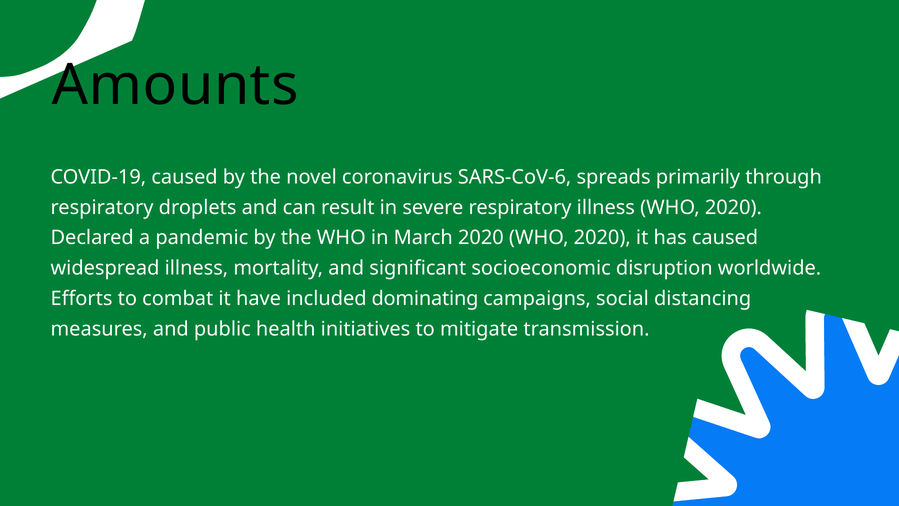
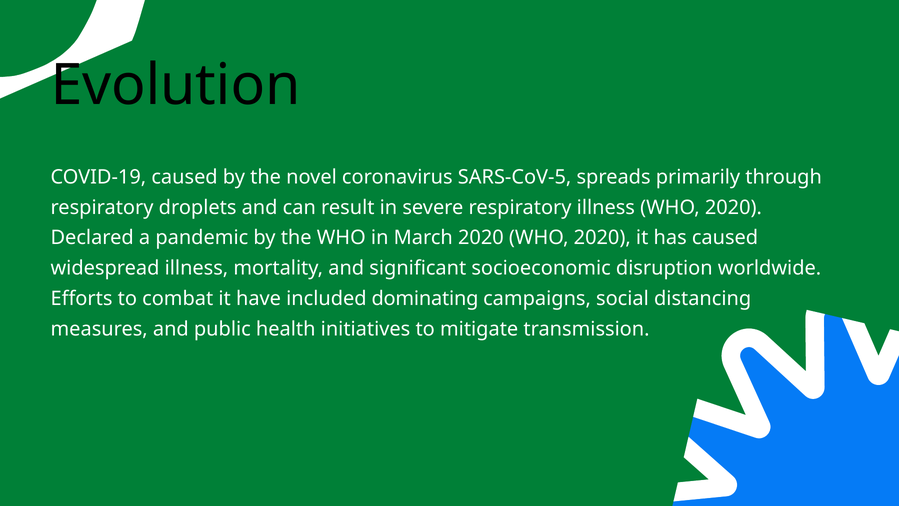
Amounts: Amounts -> Evolution (175, 85)
SARS-CoV-6: SARS-CoV-6 -> SARS-CoV-5 (515, 177)
